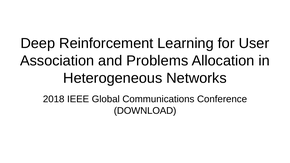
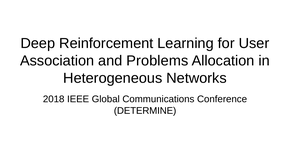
DOWNLOAD: DOWNLOAD -> DETERMINE (145, 111)
